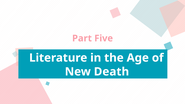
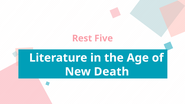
Part: Part -> Rest (82, 38)
